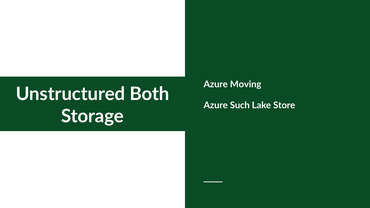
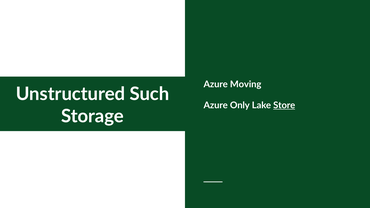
Both: Both -> Such (149, 94)
Such: Such -> Only (240, 105)
Store underline: none -> present (284, 105)
